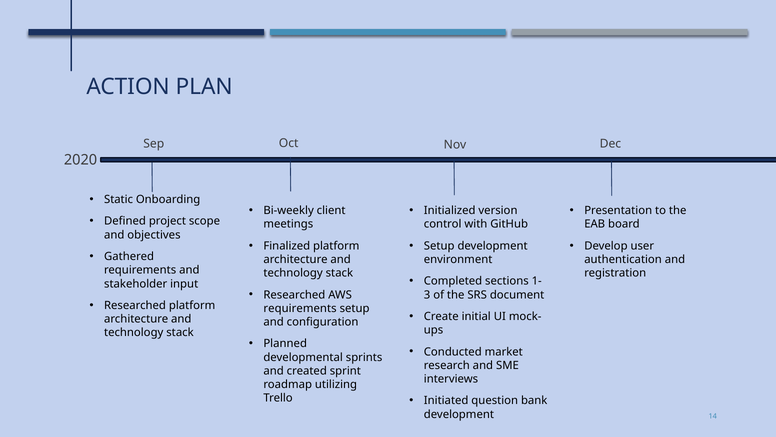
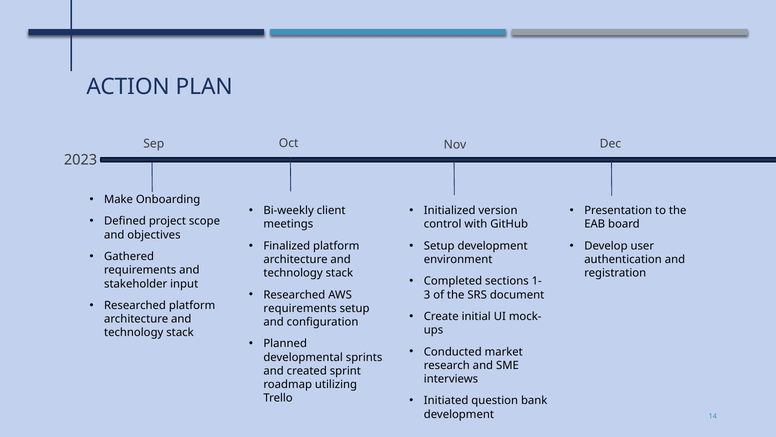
2020: 2020 -> 2023 (81, 160)
Static: Static -> Make (119, 199)
